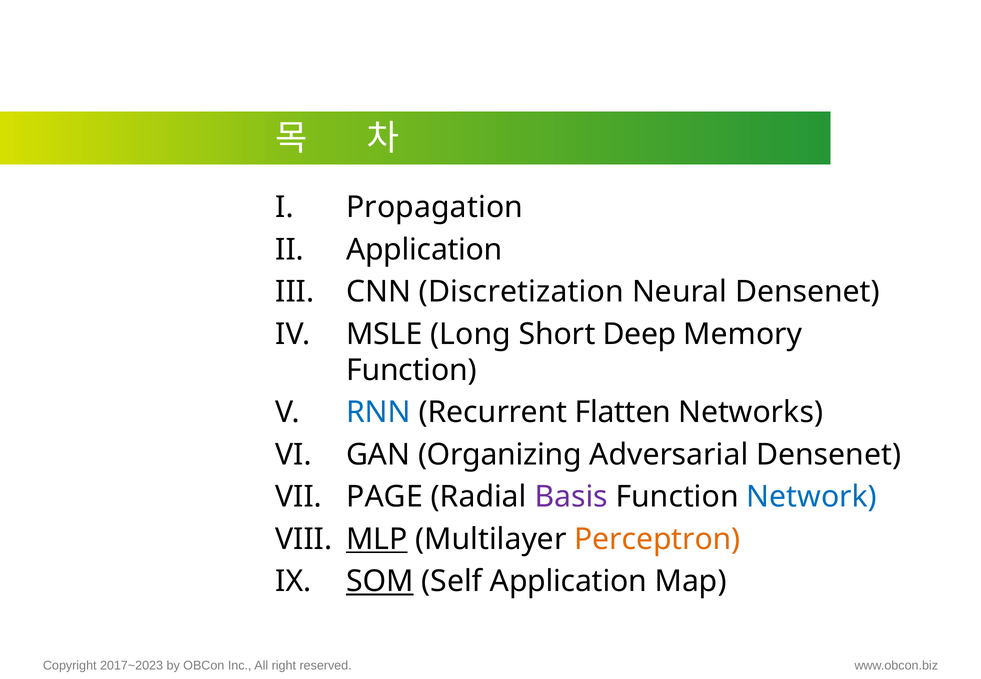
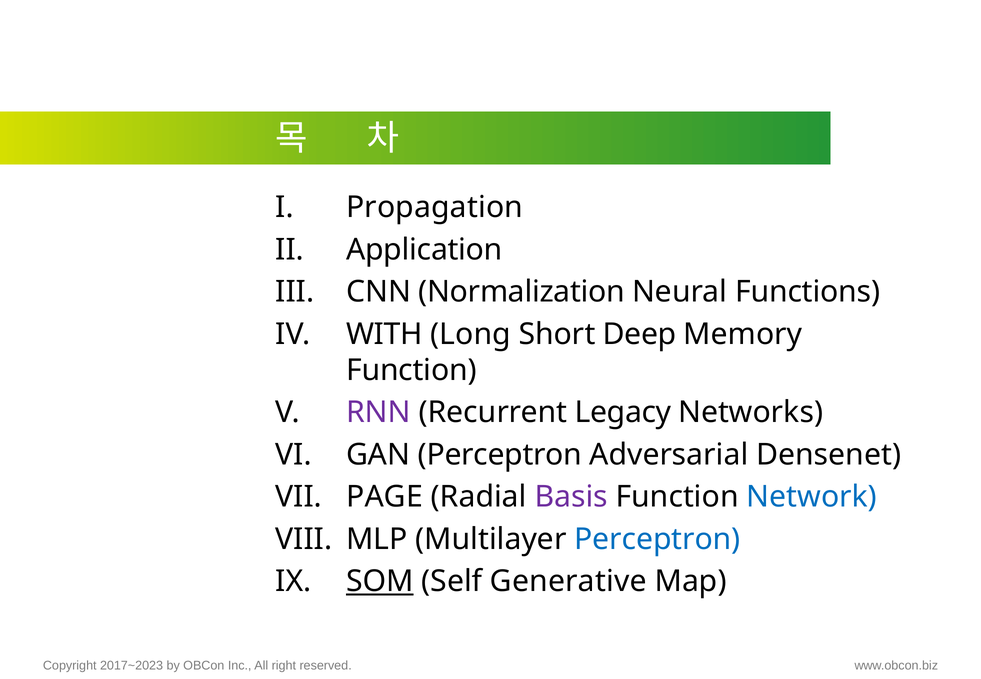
Discretization: Discretization -> Normalization (522, 292)
Neural Densenet: Densenet -> Functions (808, 292)
MSLE: MSLE -> WITH (384, 334)
RNN colour: blue -> purple (378, 413)
Flatten: Flatten -> Legacy (623, 413)
GAN Organizing: Organizing -> Perceptron (500, 455)
MLP underline: present -> none (377, 539)
Perceptron colour: orange -> blue (657, 539)
Self Application: Application -> Generative (568, 582)
